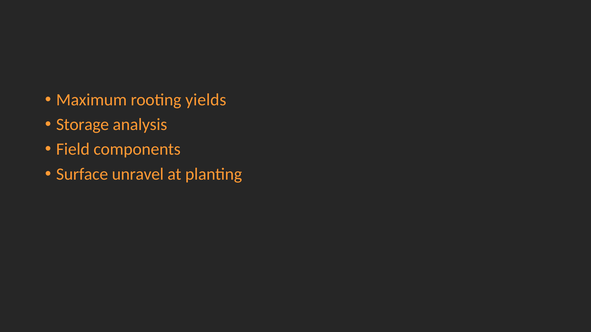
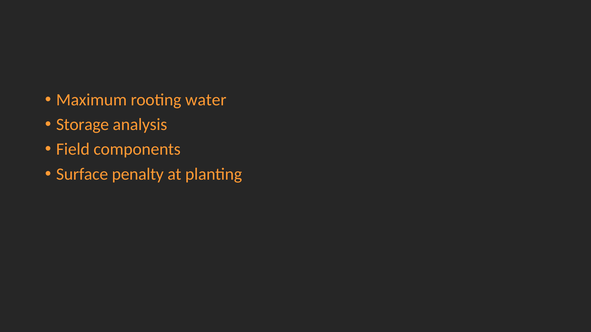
yields: yields -> water (206, 100)
unravel: unravel -> penalty (138, 174)
